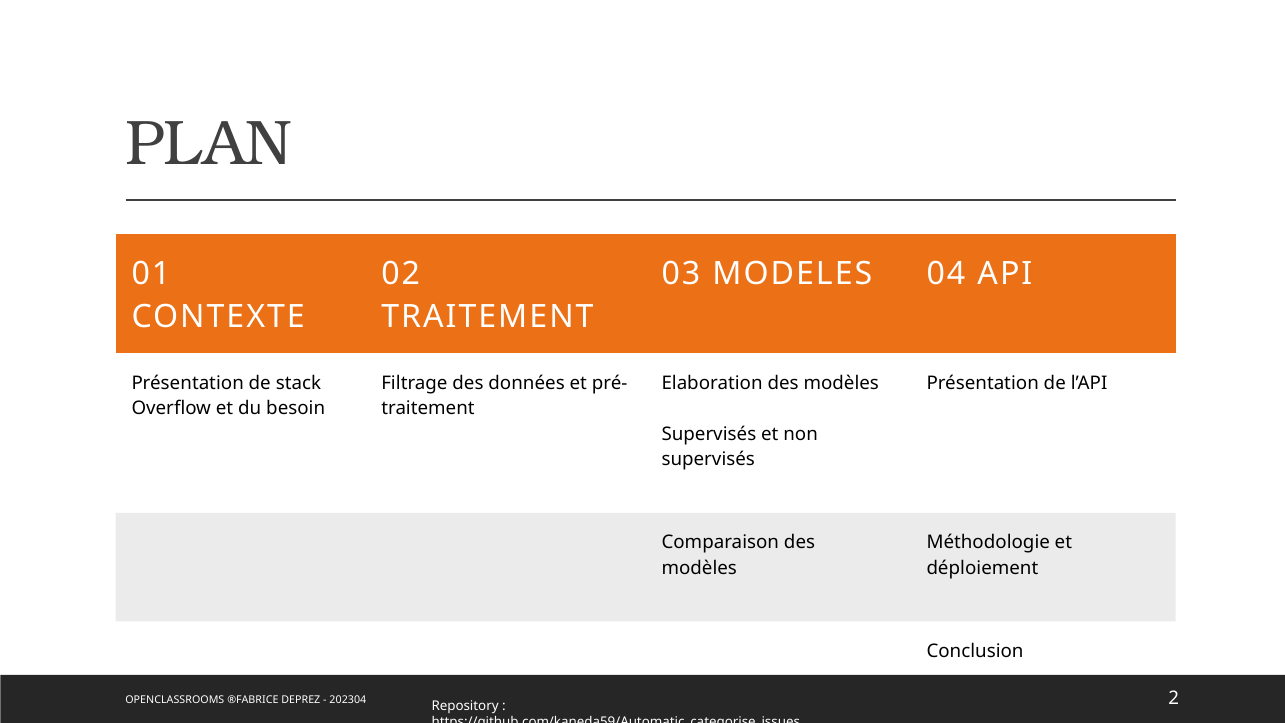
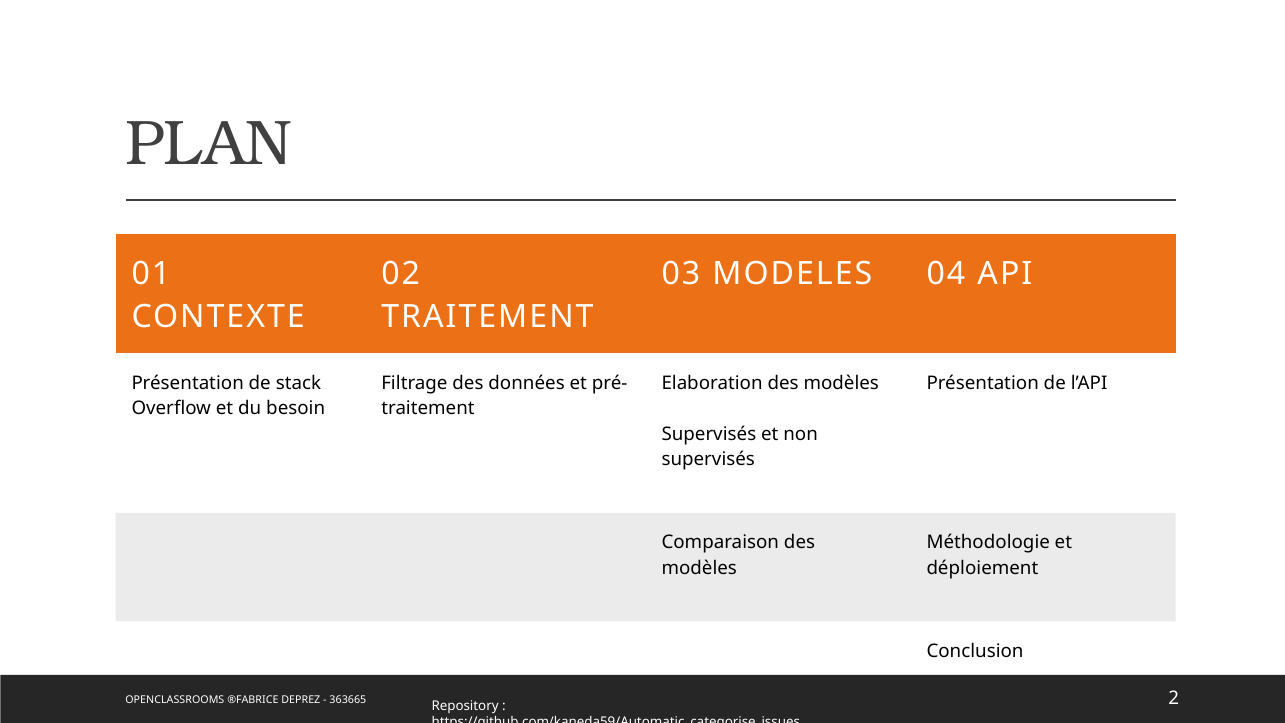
202304: 202304 -> 363665 (348, 699)
